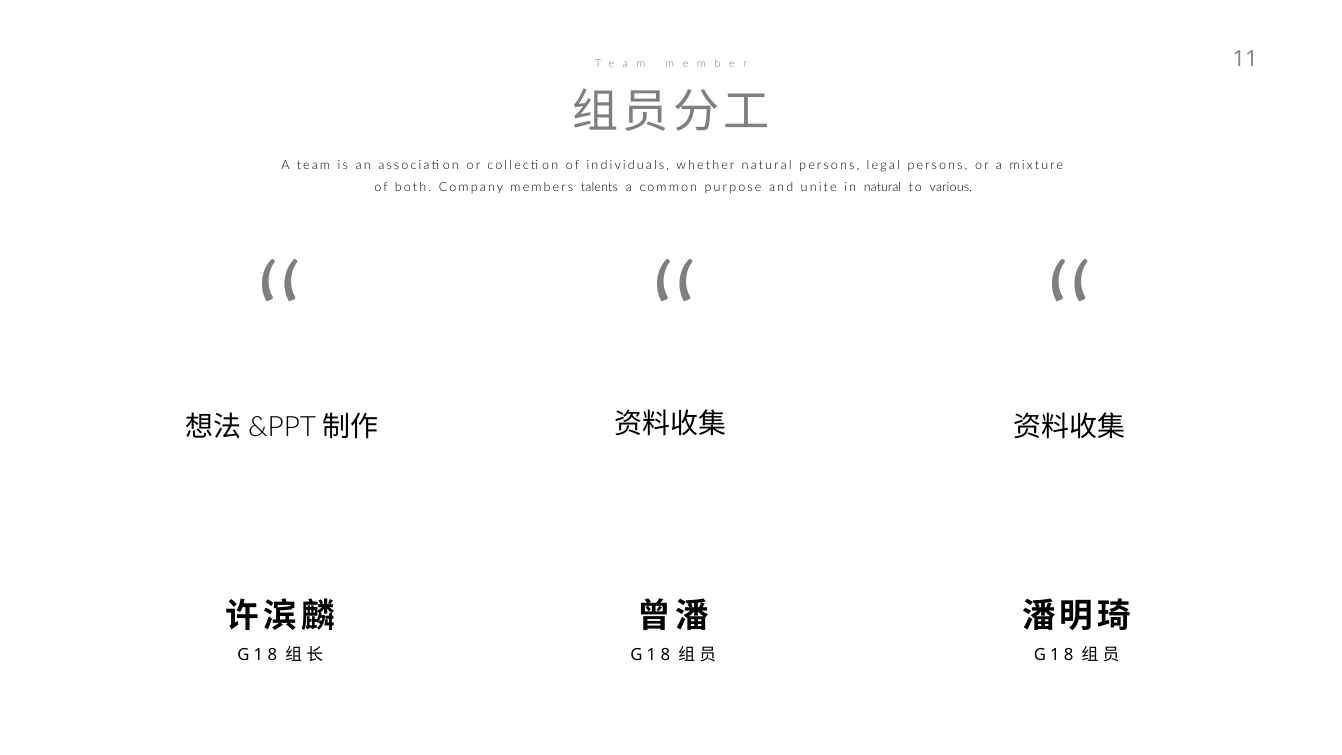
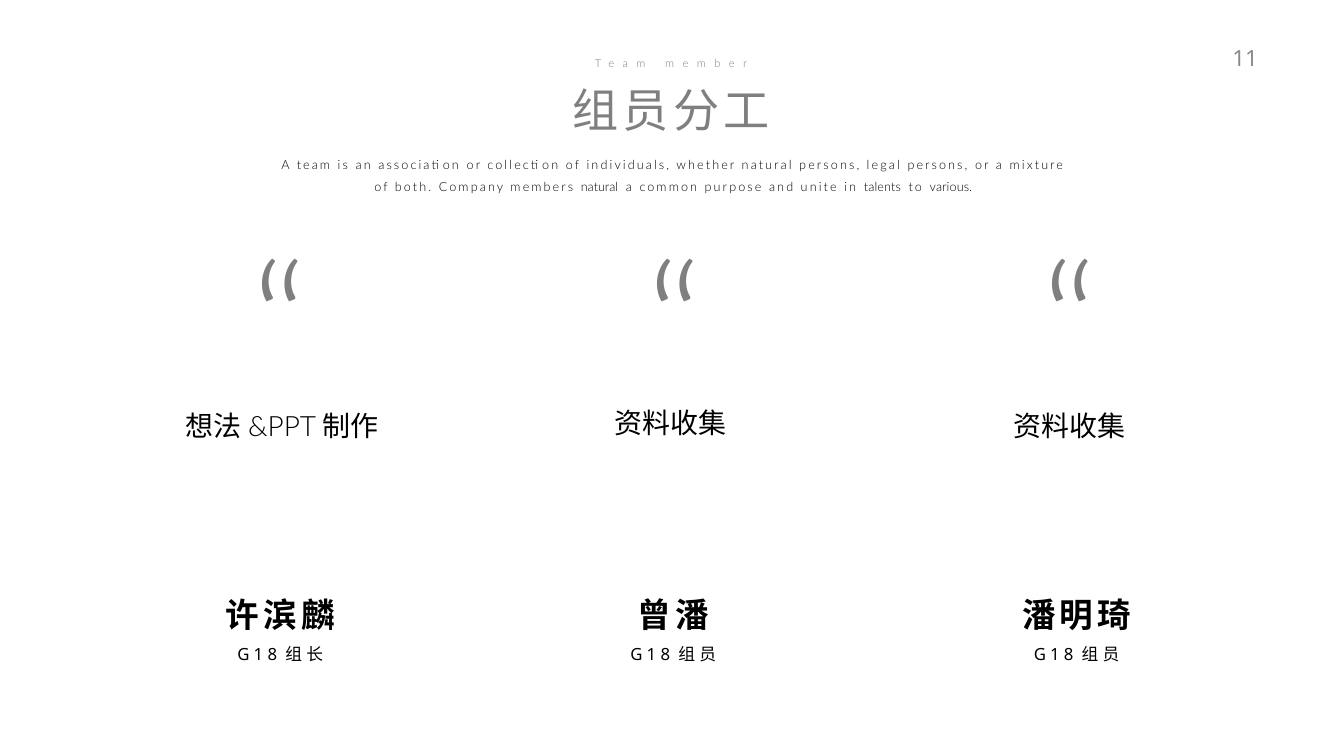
members talents: talents -> natural (600, 188)
in natural: natural -> talents (882, 188)
